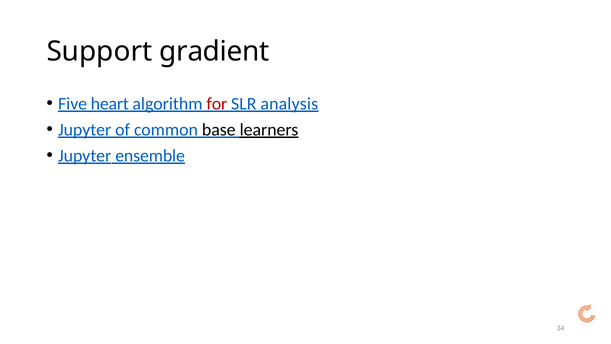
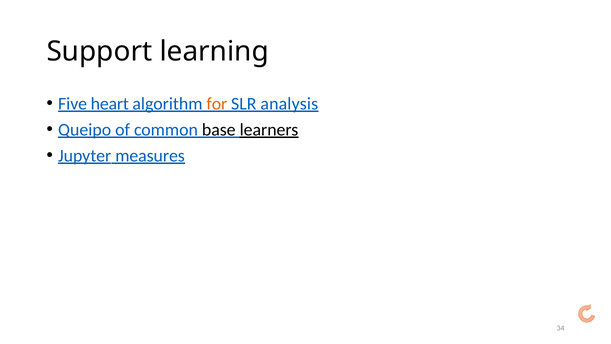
gradient: gradient -> learning (214, 51)
for colour: red -> orange (217, 104)
Jupyter: Jupyter -> Queipo (85, 130)
ensemble: ensemble -> measures (150, 155)
